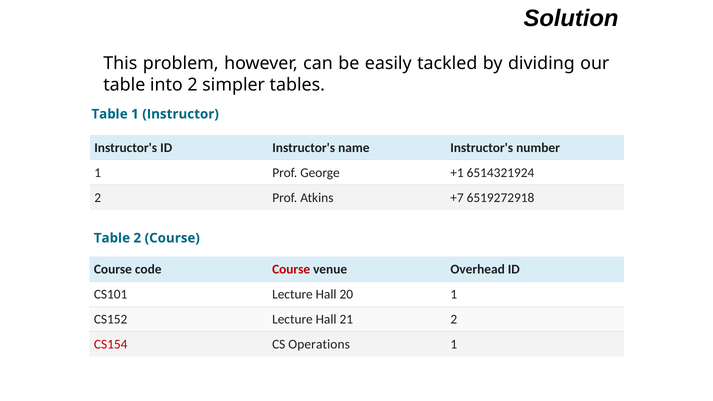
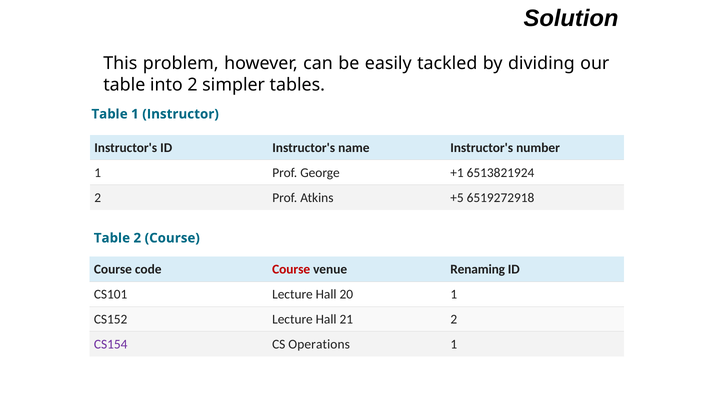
6514321924: 6514321924 -> 6513821924 (501, 173)
+7: +7 -> +5 (457, 198)
Overhead: Overhead -> Renaming (478, 269)
CS154 colour: red -> purple (111, 344)
